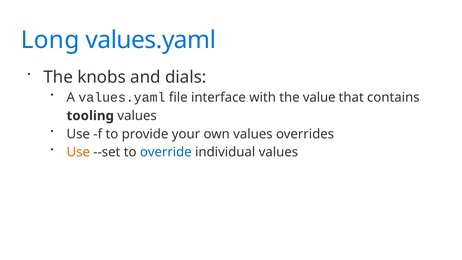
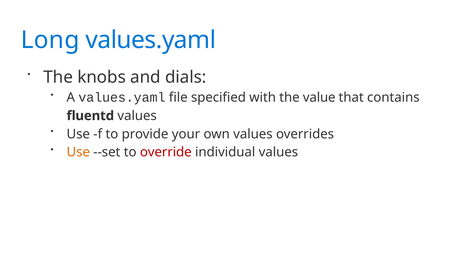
interface: interface -> specified (218, 97)
tooling: tooling -> fluentd (90, 116)
override colour: blue -> red (166, 152)
